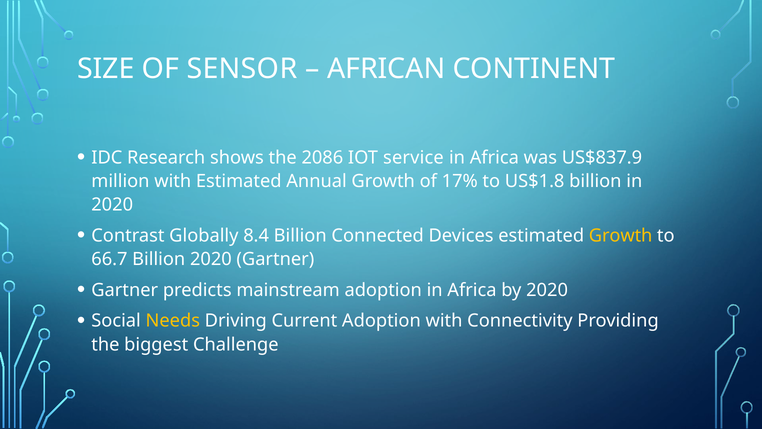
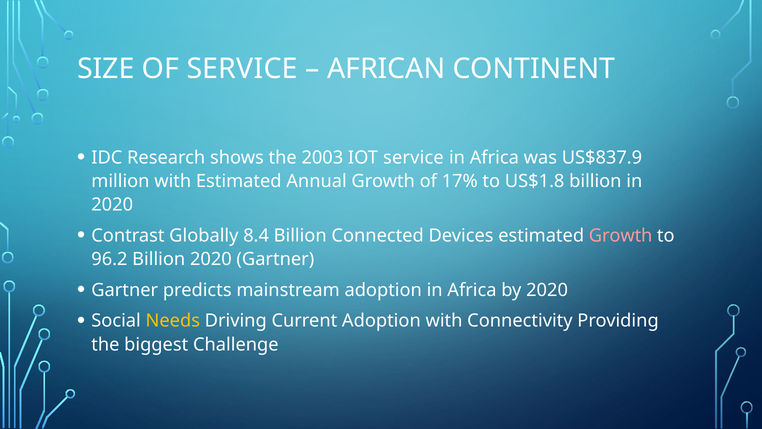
OF SENSOR: SENSOR -> SERVICE (242, 69)
2086: 2086 -> 2003 (322, 157)
Growth colour: yellow -> pink (621, 235)
66.7: 66.7 -> 96.2 (109, 259)
